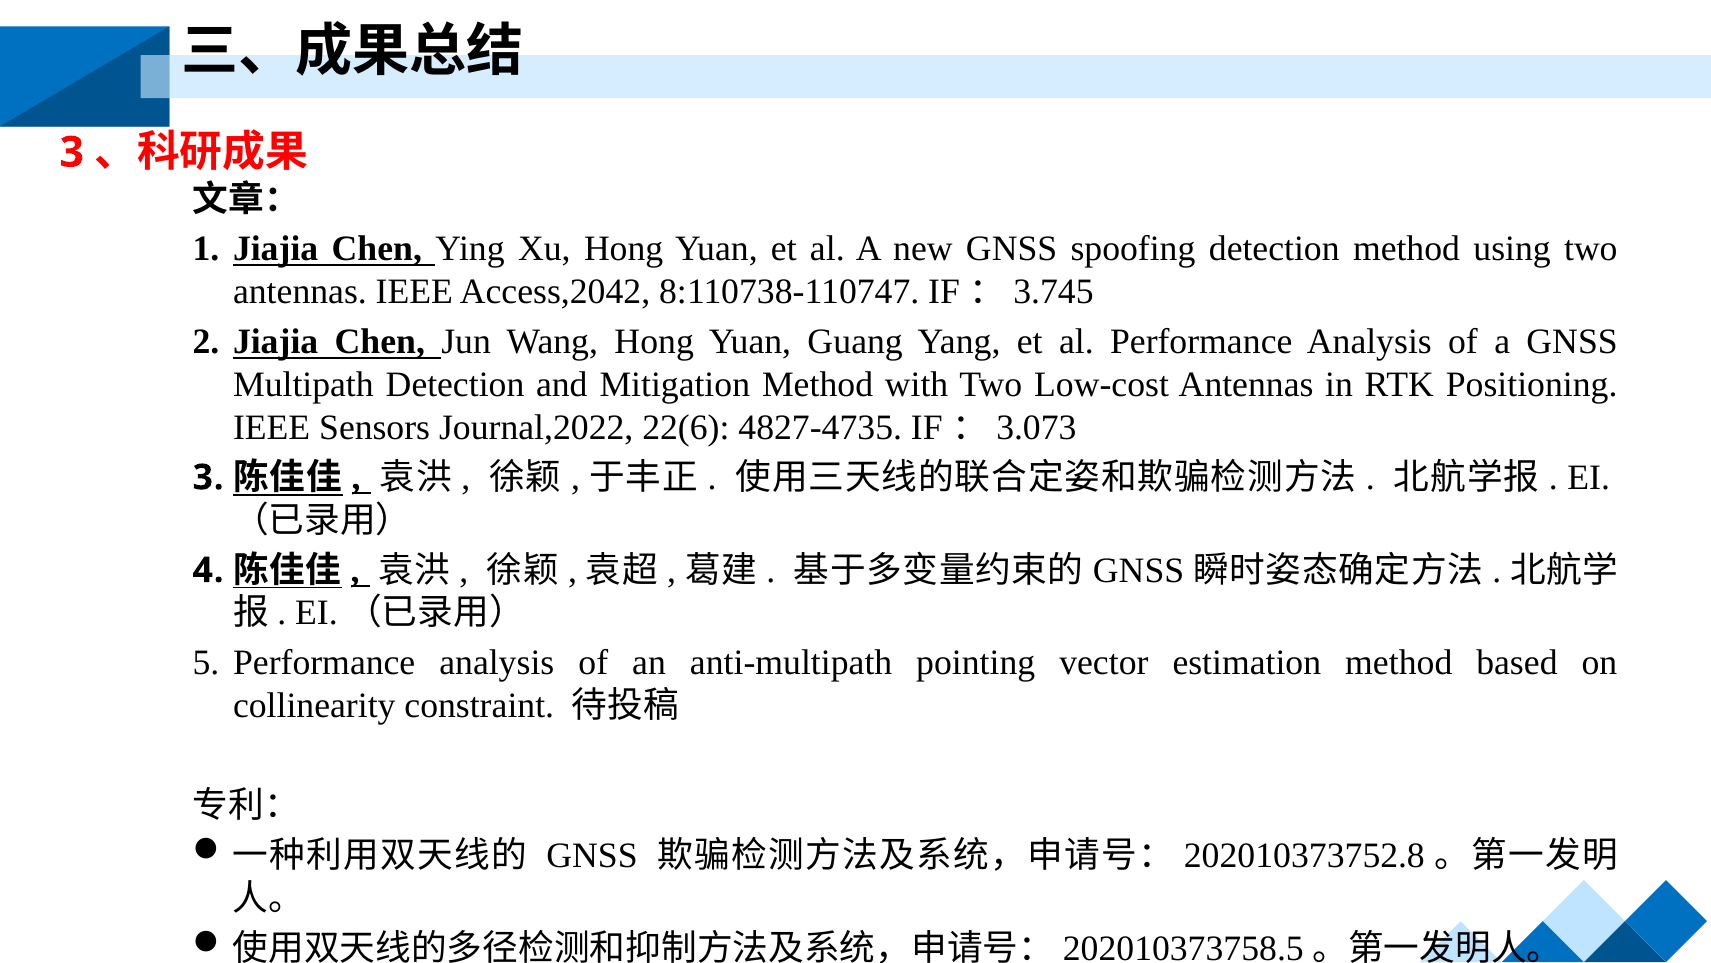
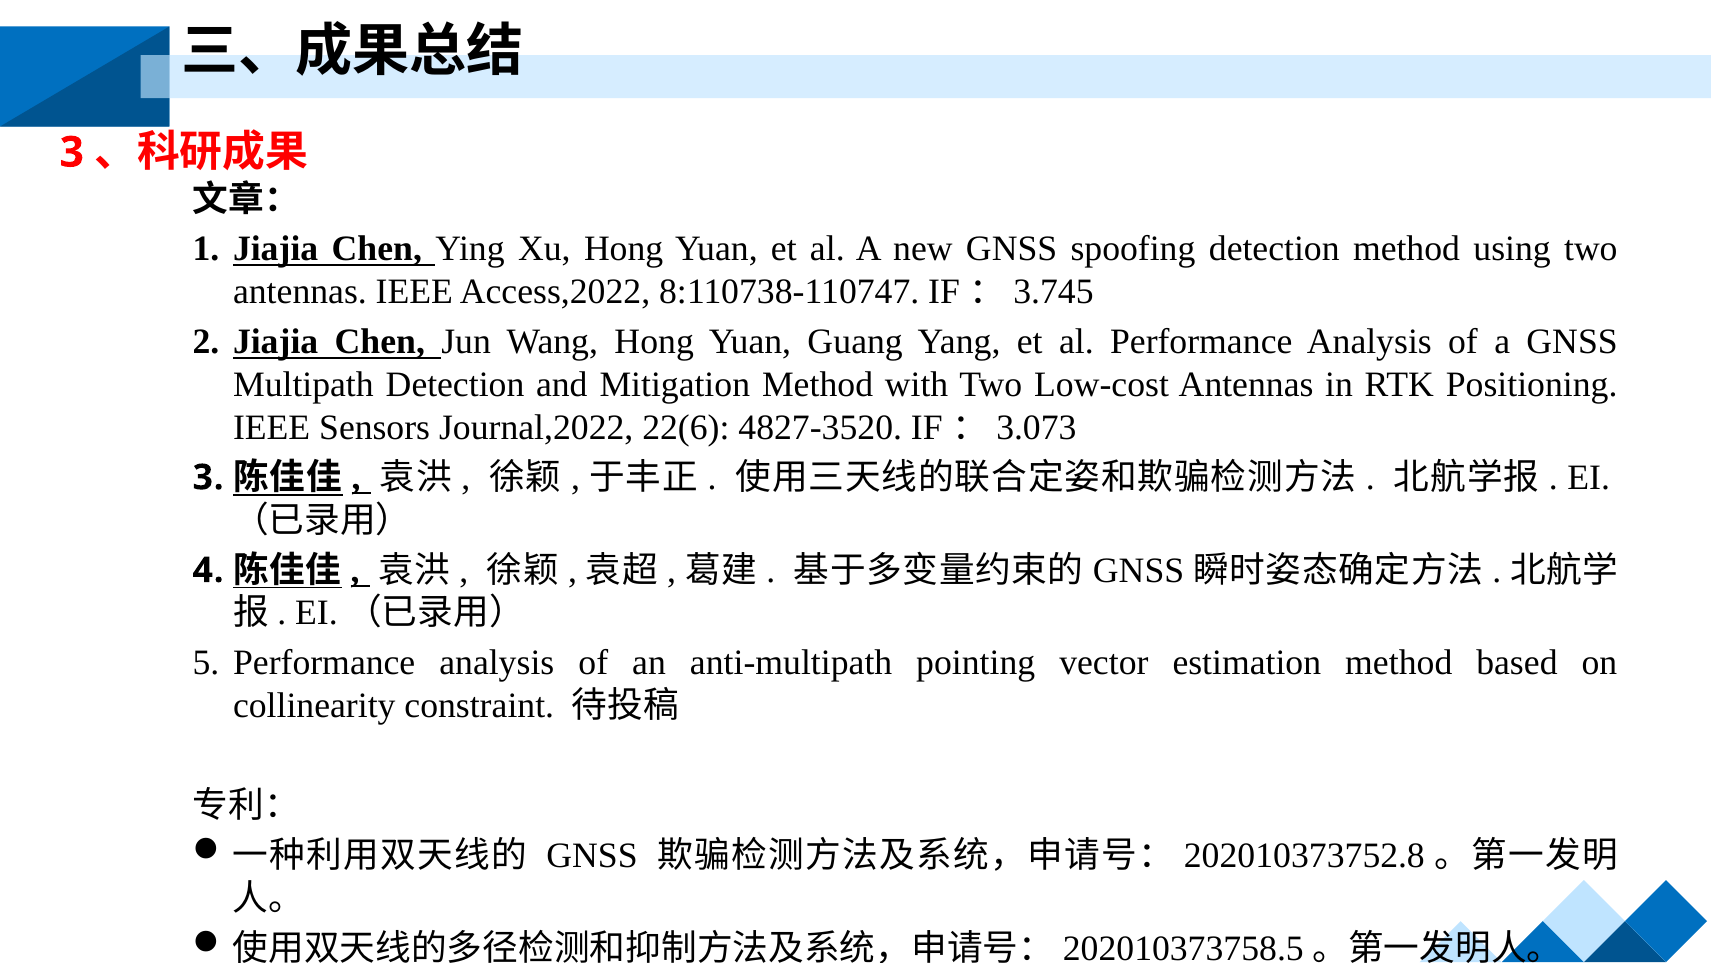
Access,2042: Access,2042 -> Access,2022 (555, 292)
4827-4735: 4827-4735 -> 4827-3520 (820, 427)
